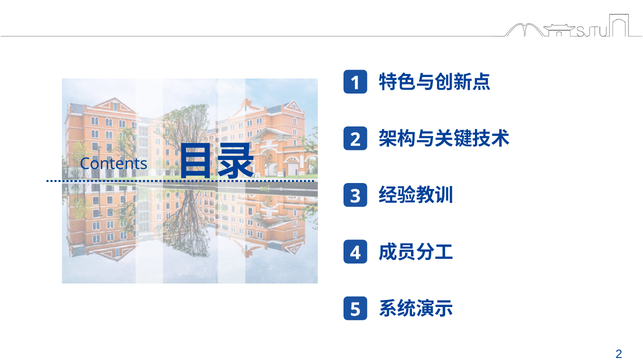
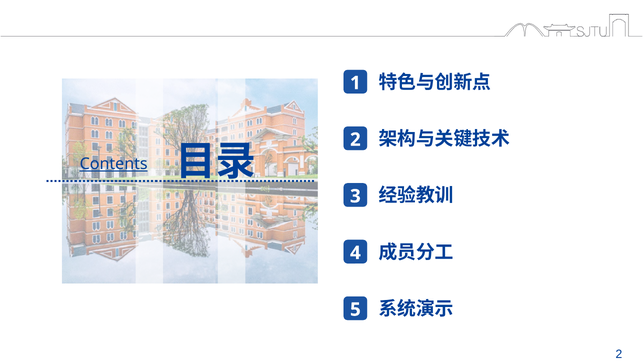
Contents underline: none -> present (114, 164)
